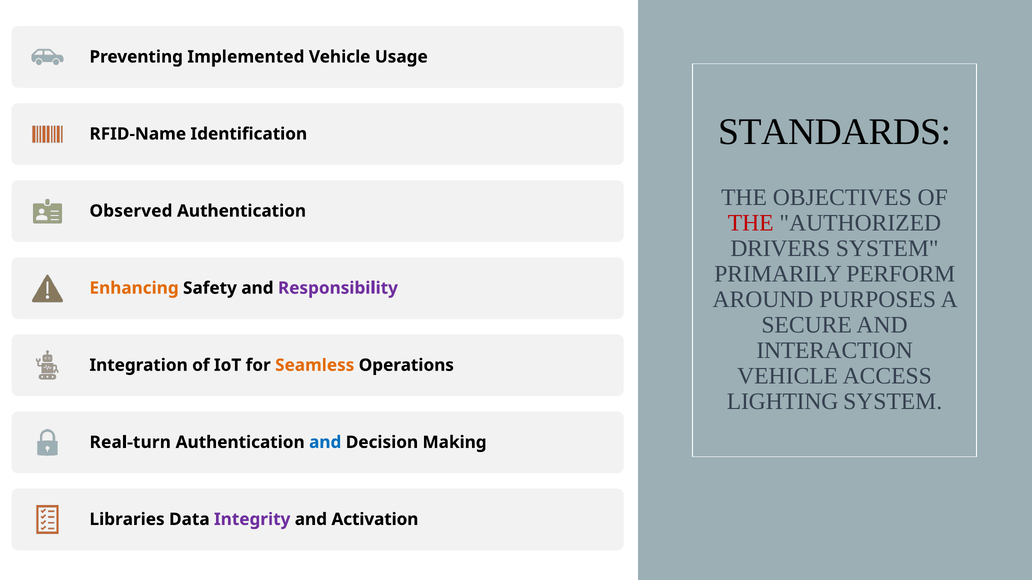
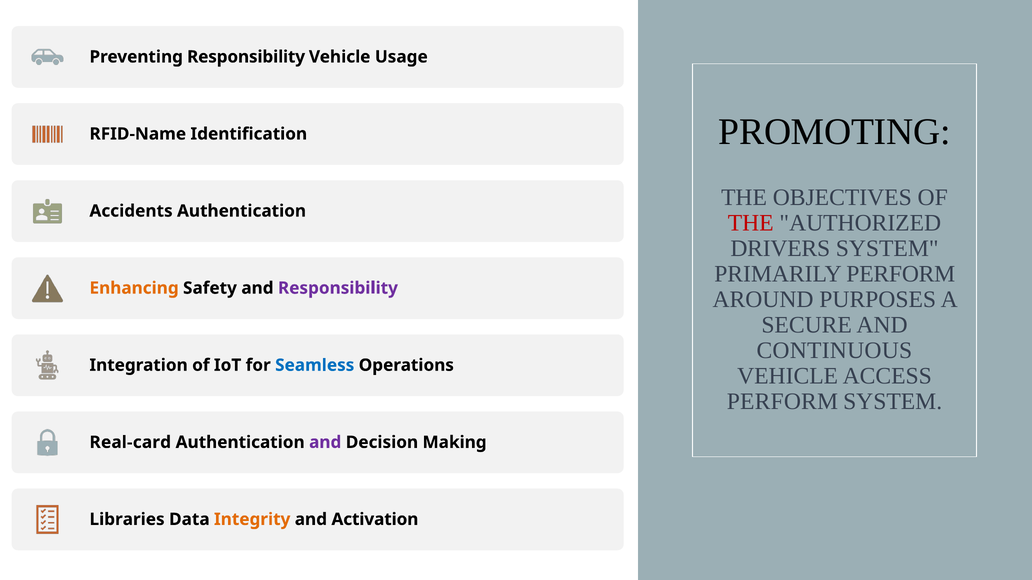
Preventing Implemented: Implemented -> Responsibility (246, 57)
STANDARDS: STANDARDS -> PROMOTING (835, 132)
Observed: Observed -> Accidents (131, 211)
INTERACTION: INTERACTION -> CONTINUOUS (834, 351)
Seamless colour: orange -> blue (315, 365)
LIGHTING: LIGHTING -> PERFORM (782, 402)
Real-turn: Real-turn -> Real-card (130, 443)
and colour: blue -> purple (325, 443)
Integrity colour: purple -> orange (252, 520)
